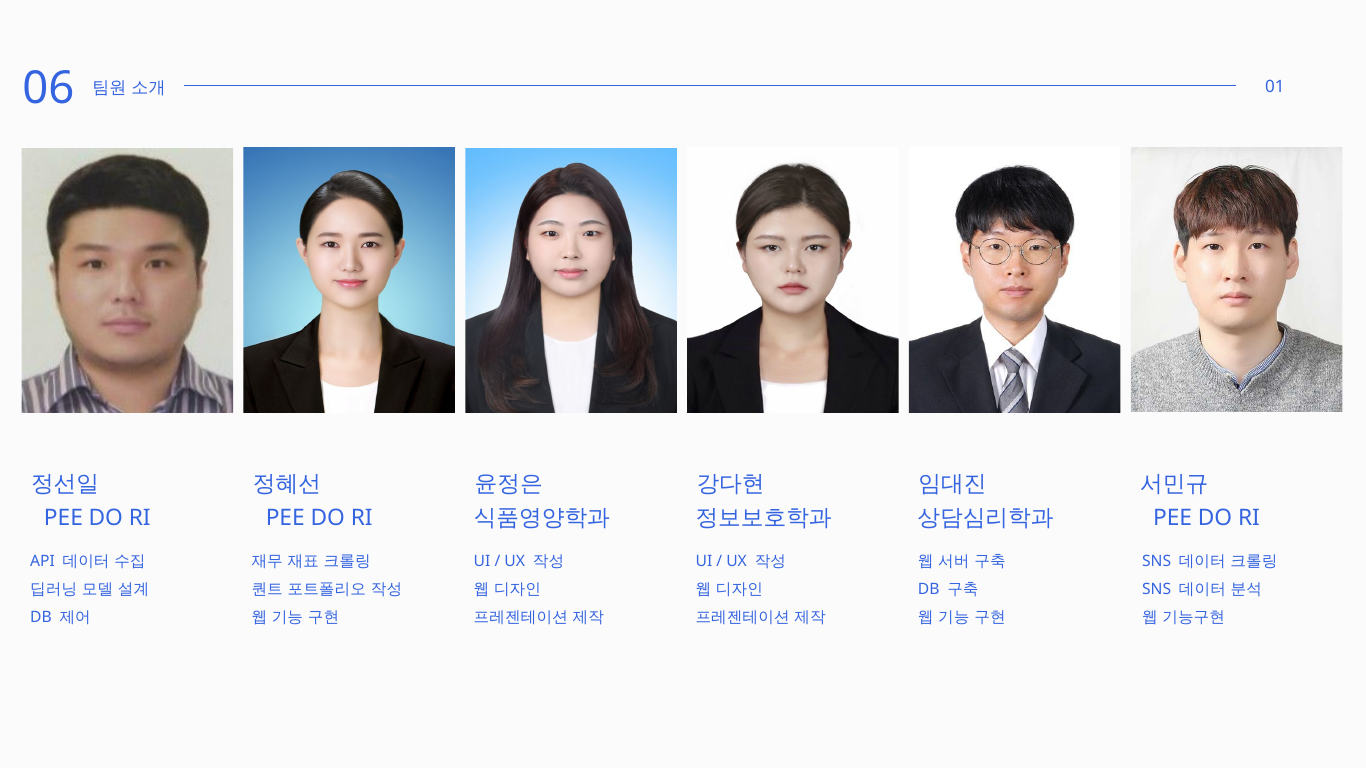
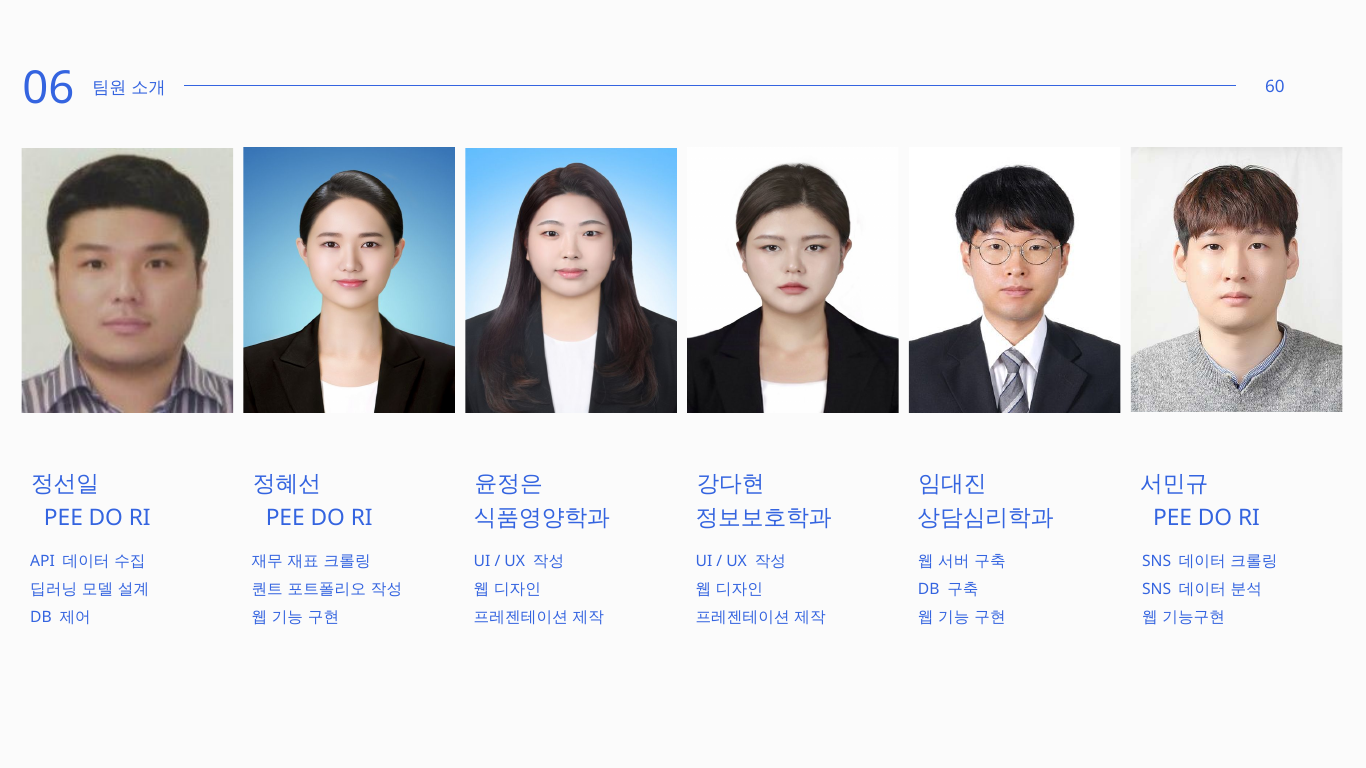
01: 01 -> 60 (1275, 86)
